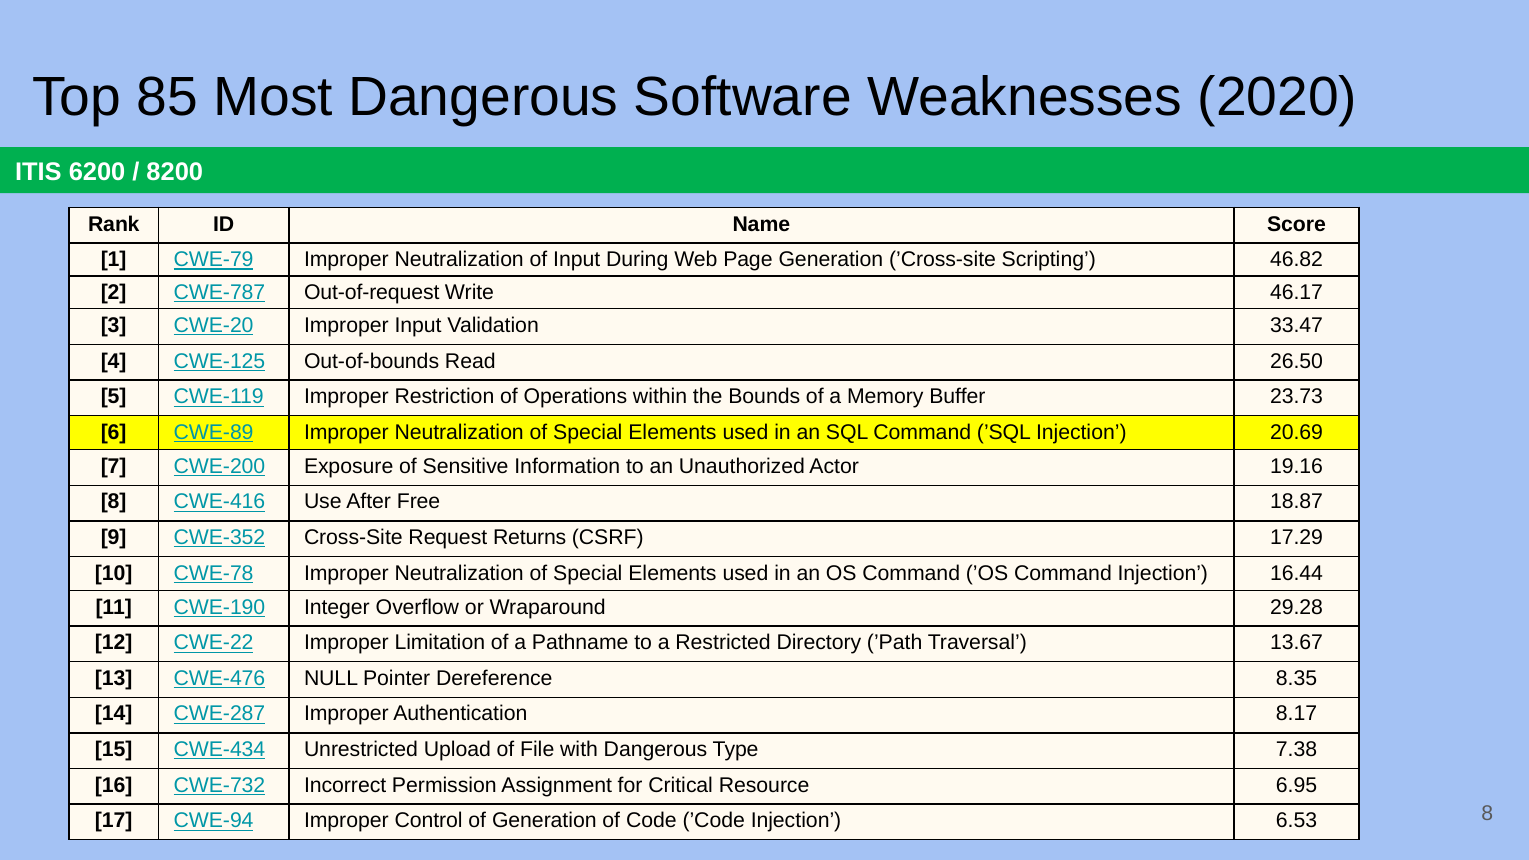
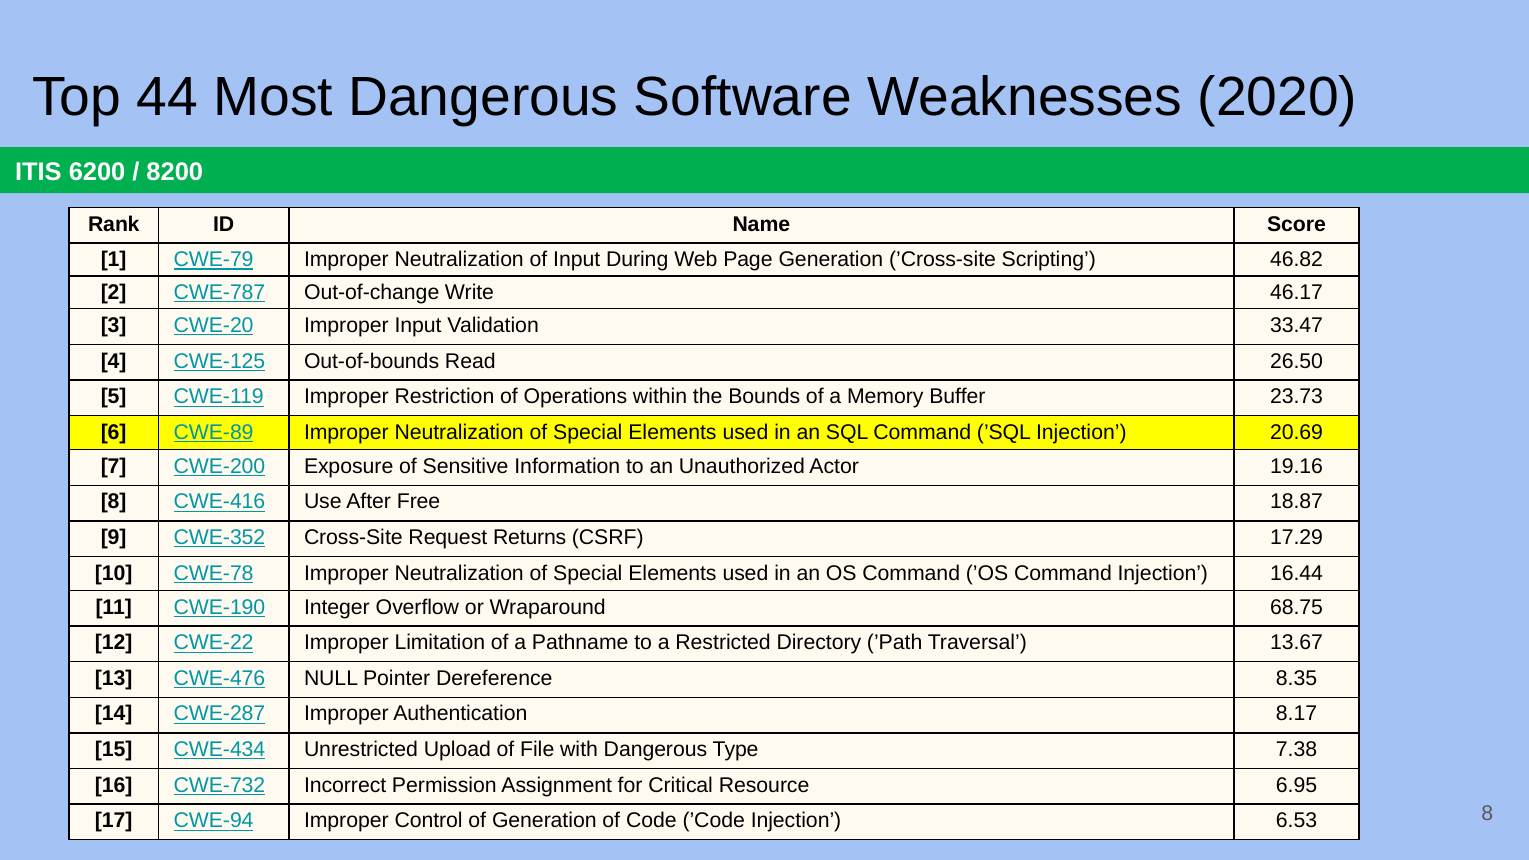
85: 85 -> 44 (167, 98)
Out-of-request: Out-of-request -> Out-of-change (372, 293)
29.28: 29.28 -> 68.75 (1297, 607)
